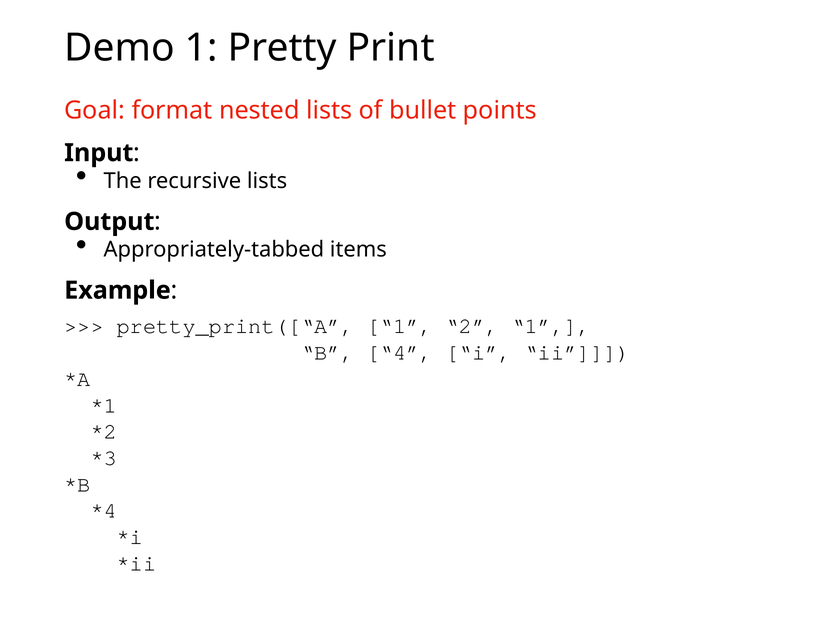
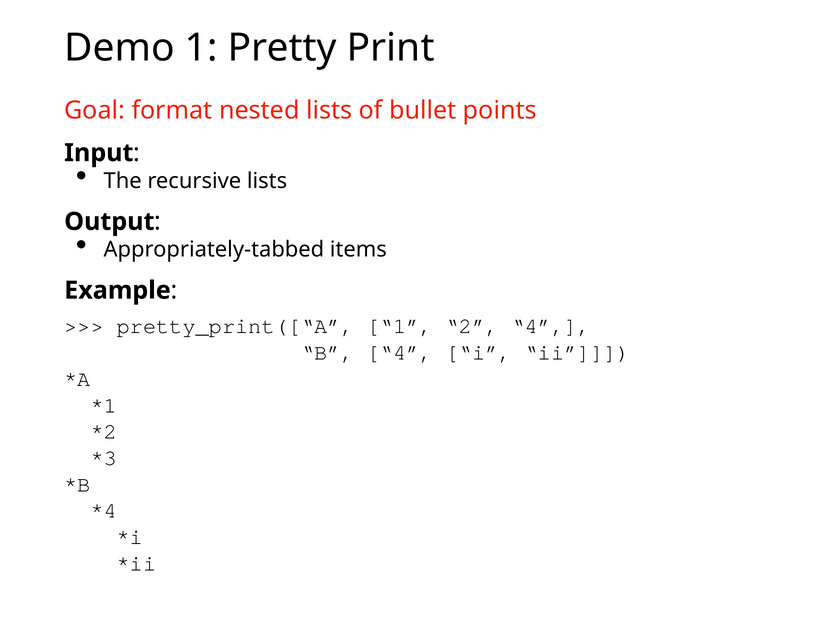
2 1: 1 -> 4 (551, 326)
